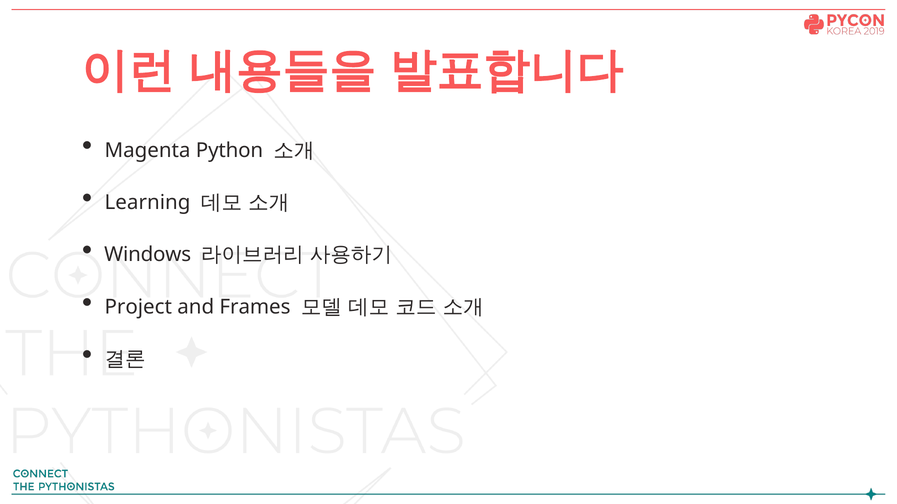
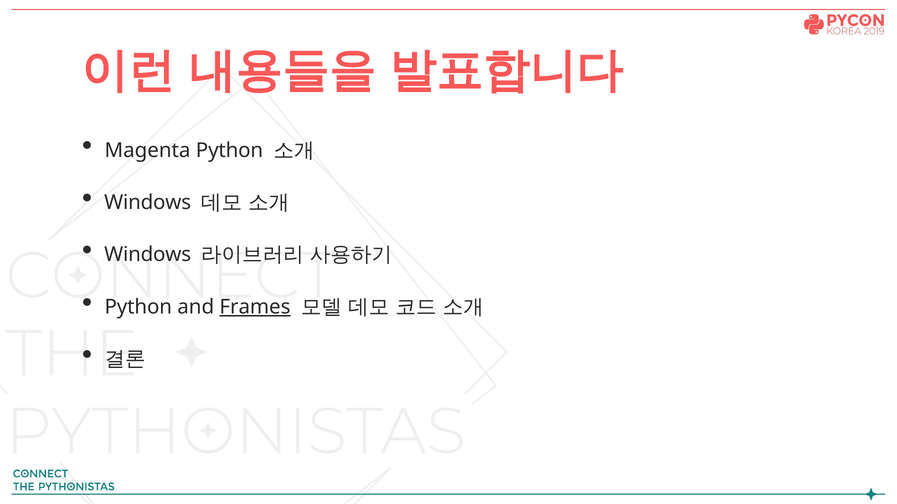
Learning: Learning -> Windows (148, 203)
Project: Project -> Python (138, 307)
Frames underline: none -> present (255, 307)
